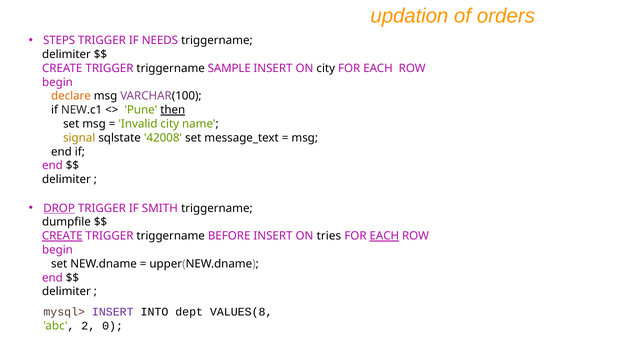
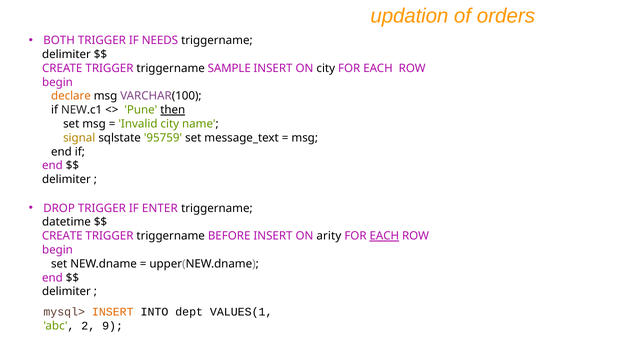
STEPS: STEPS -> BOTH (59, 41)
42008: 42008 -> 95759 (163, 138)
DROP underline: present -> none (59, 208)
SMITH: SMITH -> ENTER (160, 208)
dumpfile: dumpfile -> datetime (66, 222)
CREATE underline: present -> none (62, 236)
tries: tries -> arity (329, 236)
INSERT colour: purple -> orange (113, 312)
VALUES(8: VALUES(8 -> VALUES(1 (241, 312)
0: 0 -> 9 (113, 326)
